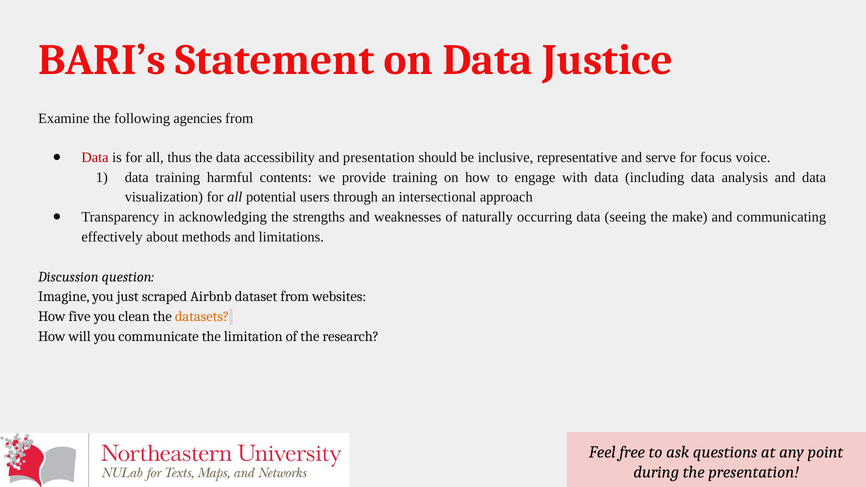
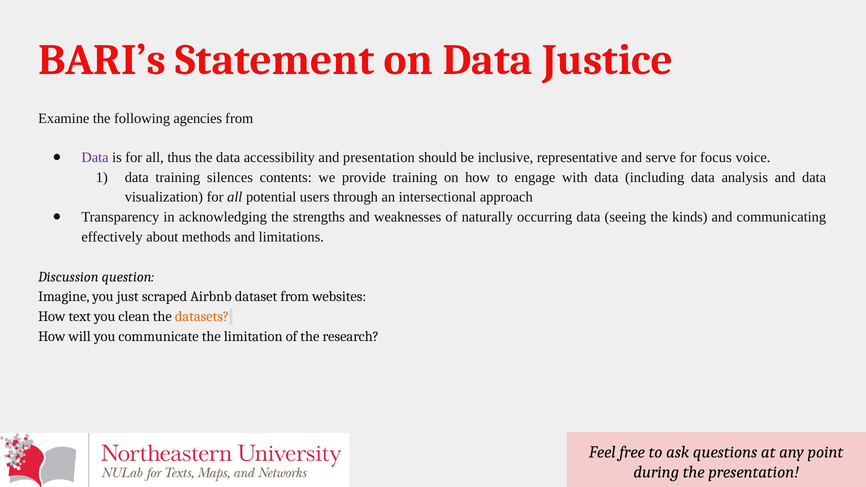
Data colour: red -> purple (95, 157)
harmful: harmful -> silences (230, 177)
make: make -> kinds (690, 217)
five: five -> text (80, 317)
